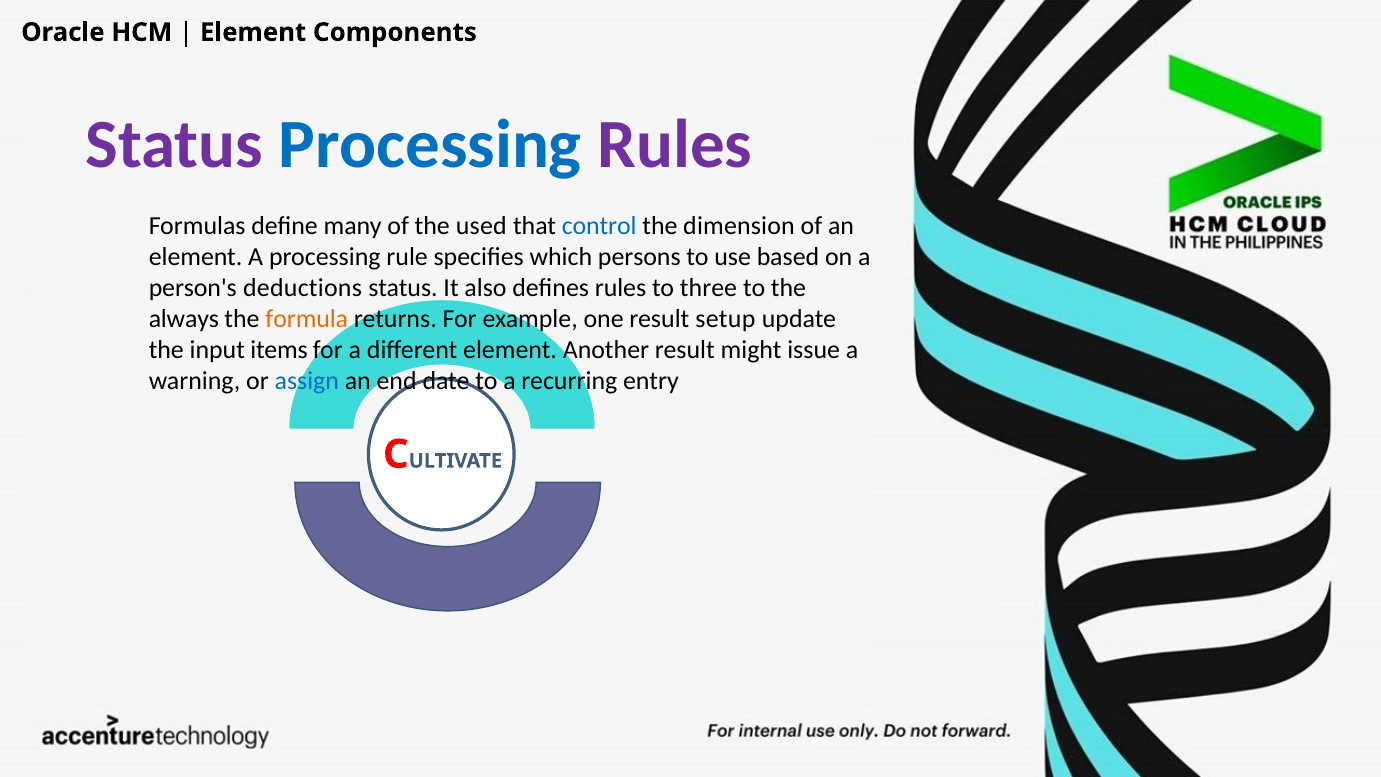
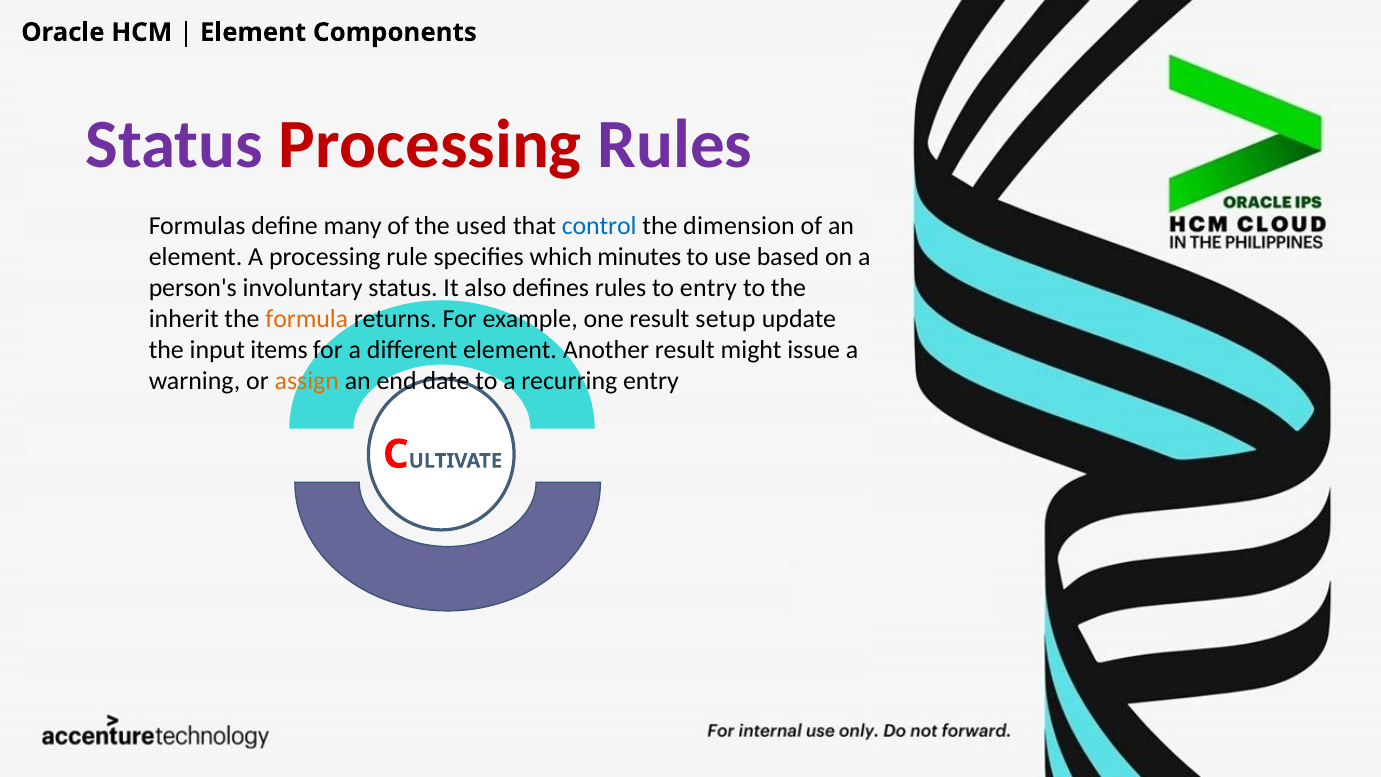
Processing colour: blue -> red (430, 145)
persons: persons -> minutes (639, 257)
deductions: deductions -> involuntary (303, 288)
to three: three -> entry (708, 288)
always: always -> inherit (184, 319)
assign colour: blue -> orange (307, 381)
